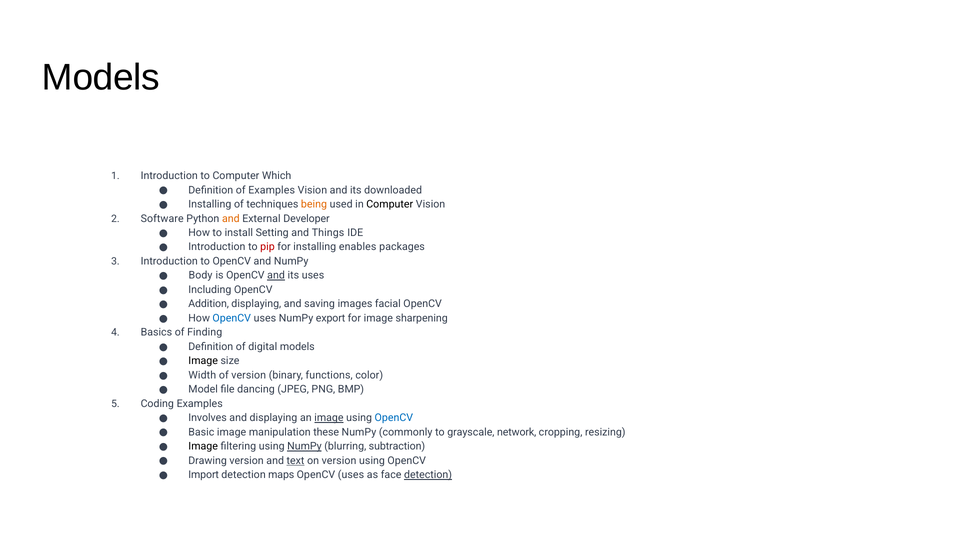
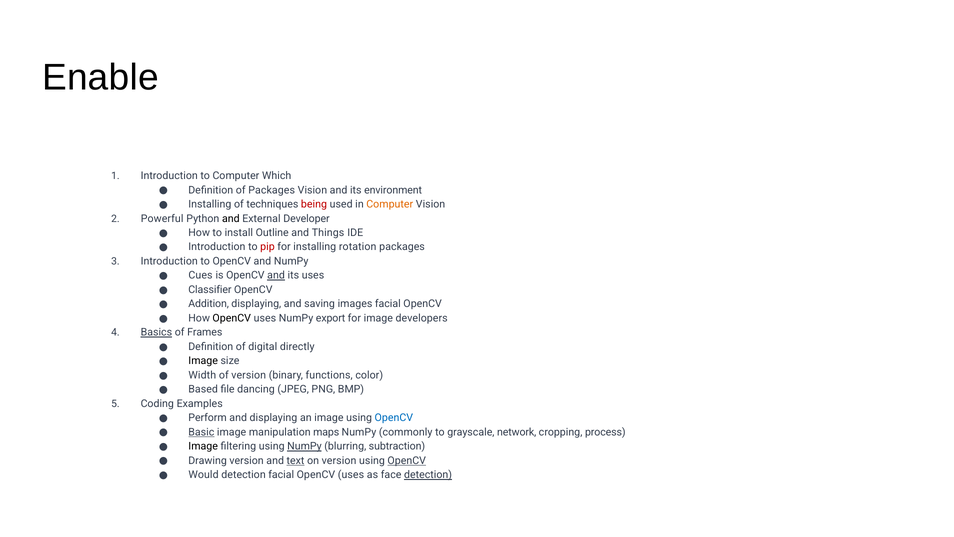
Models: Models -> Enable (101, 77)
of Examples: Examples -> Packages (272, 190)
downloaded: downloaded -> environment (393, 190)
being colour: orange -> red (314, 204)
Computer colour: black -> orange (390, 204)
Software: Software -> Powerful (162, 218)
and colour: orange -> black (231, 218)
Setting: Setting -> Outline (272, 233)
enables: enables -> rotation (358, 247)
Body: Body -> Cues (201, 275)
Including: Including -> Classifier (210, 290)
OpenCV colour: blue -> black (232, 318)
sharpening: sharpening -> developers (422, 318)
Basics underline: none -> present (156, 332)
Finding: Finding -> Frames (205, 332)
digital models: models -> directly (297, 346)
Model: Model -> Based (203, 389)
Involves: Involves -> Perform (208, 418)
image underline: present -> none (329, 418)
Basic underline: none -> present (201, 432)
these: these -> maps (326, 432)
resizing: resizing -> process (605, 432)
OpenCV underline: none -> present (407, 460)
Import: Import -> Would (204, 475)
detection maps: maps -> facial (281, 475)
